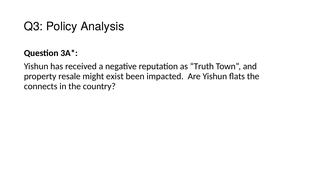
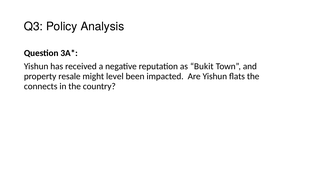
Truth: Truth -> Bukit (202, 66)
exist: exist -> level (115, 76)
